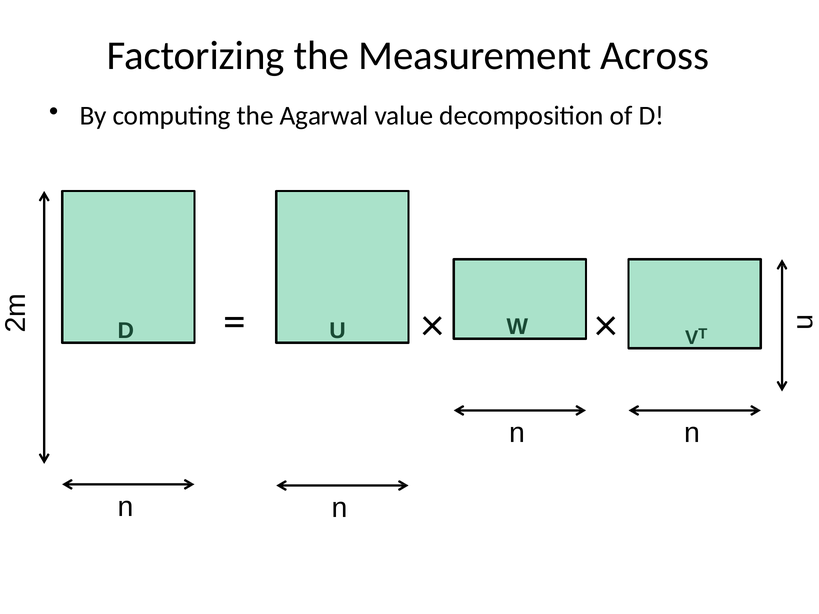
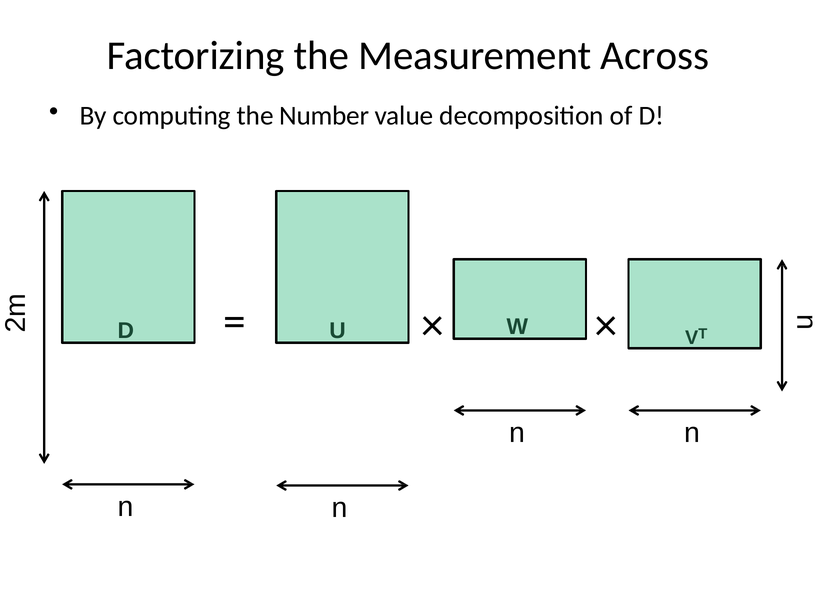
Agarwal: Agarwal -> Number (324, 116)
